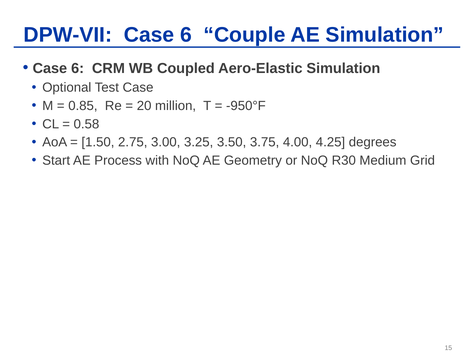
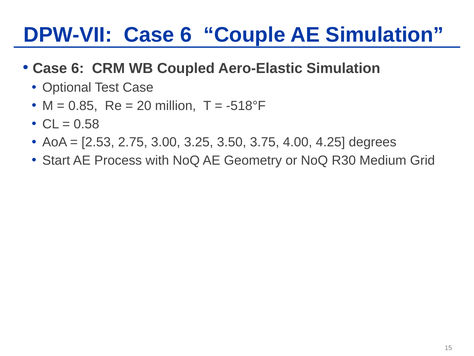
-950°F: -950°F -> -518°F (246, 106)
1.50: 1.50 -> 2.53 (98, 142)
